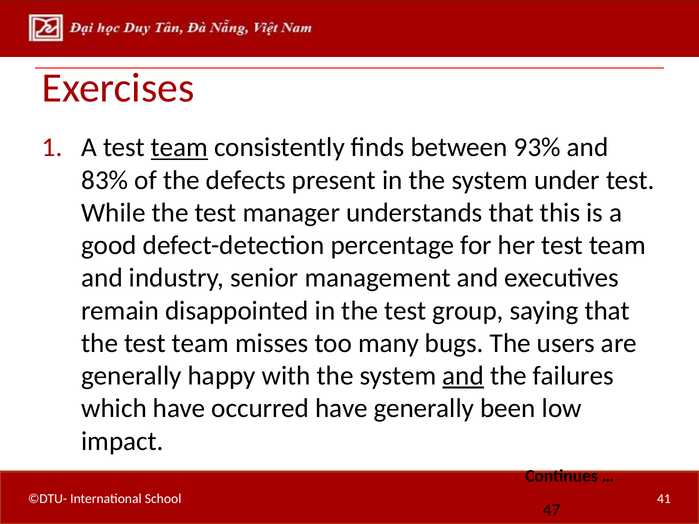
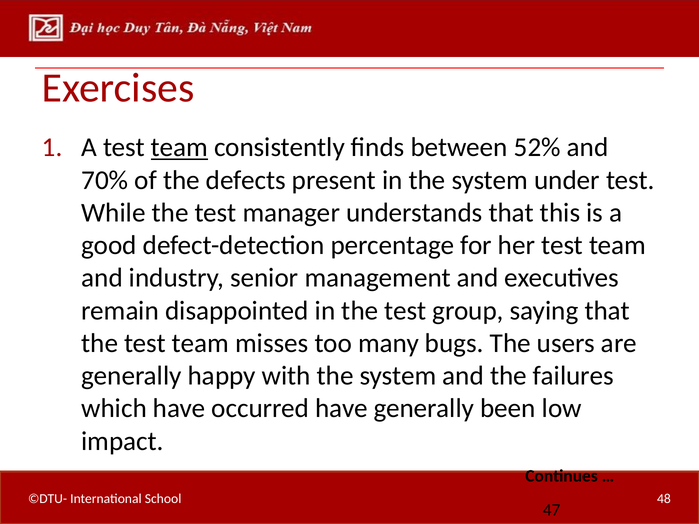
93%: 93% -> 52% (537, 148)
83%: 83% -> 70% (105, 180)
and underline: present -> none (463, 376)
41: 41 -> 48 (664, 499)
